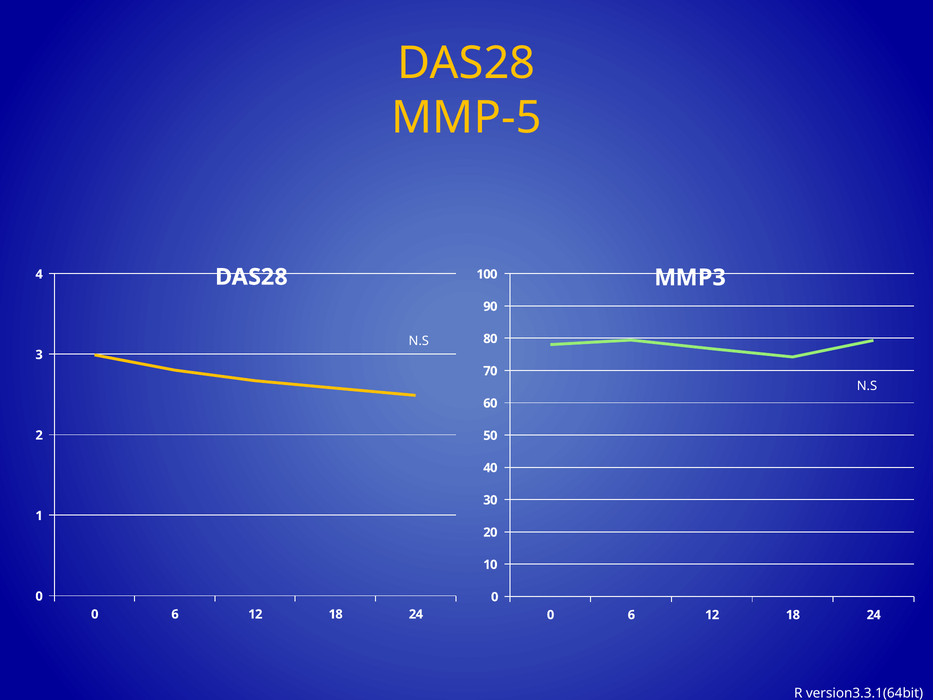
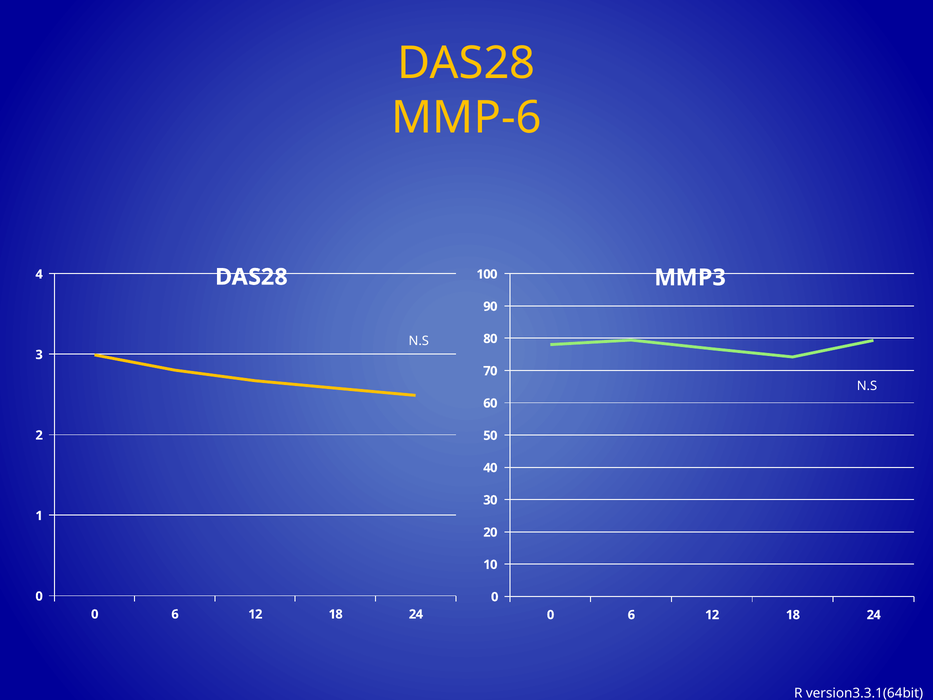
MMP-5: MMP-5 -> MMP-6 (466, 117)
